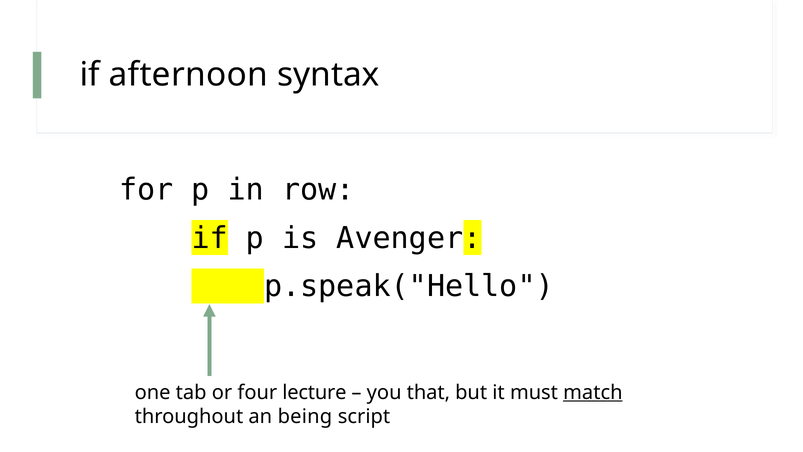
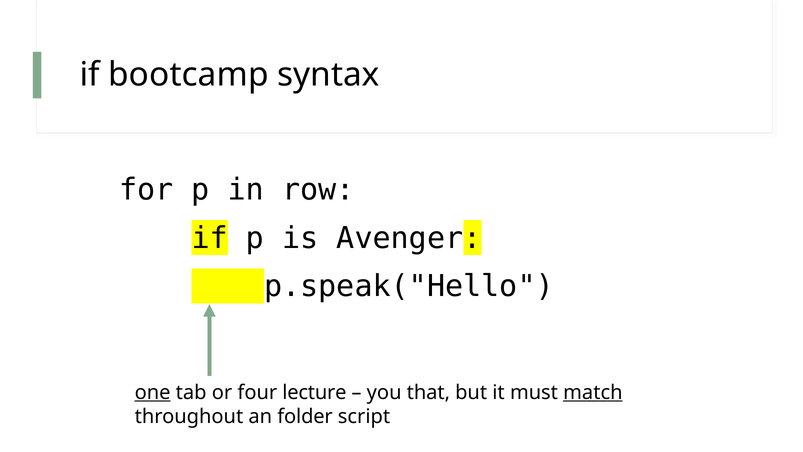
afternoon: afternoon -> bootcamp (188, 75)
one underline: none -> present (153, 392)
being: being -> folder (305, 416)
